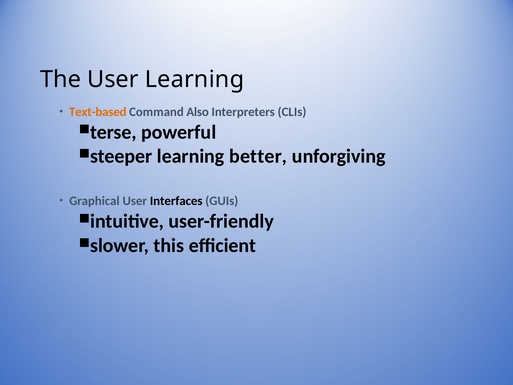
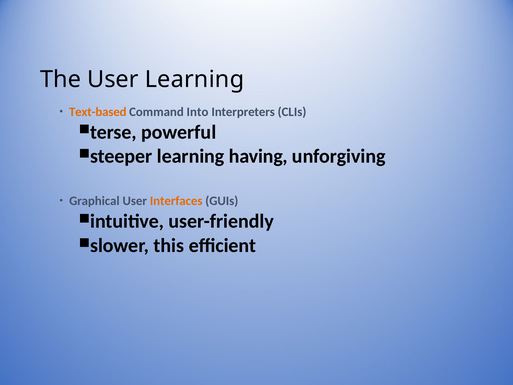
Also: Also -> Into (197, 112)
better: better -> having (258, 156)
Interfaces colour: black -> orange (176, 201)
